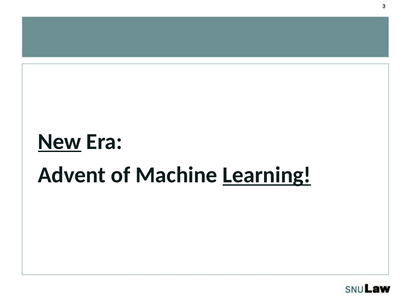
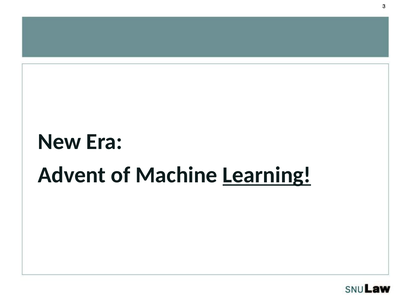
New underline: present -> none (60, 141)
